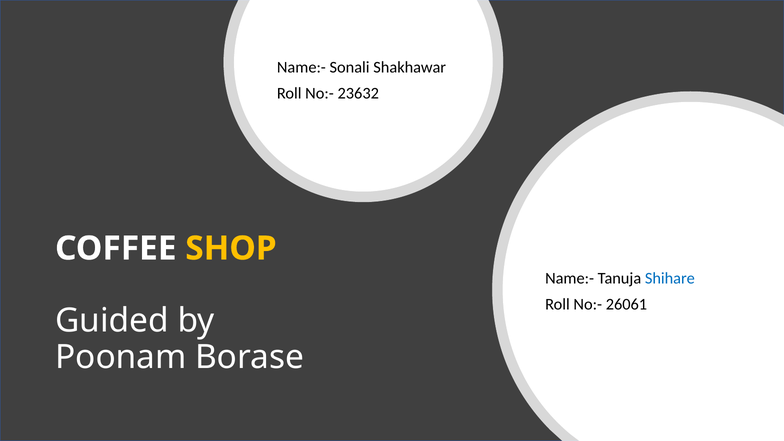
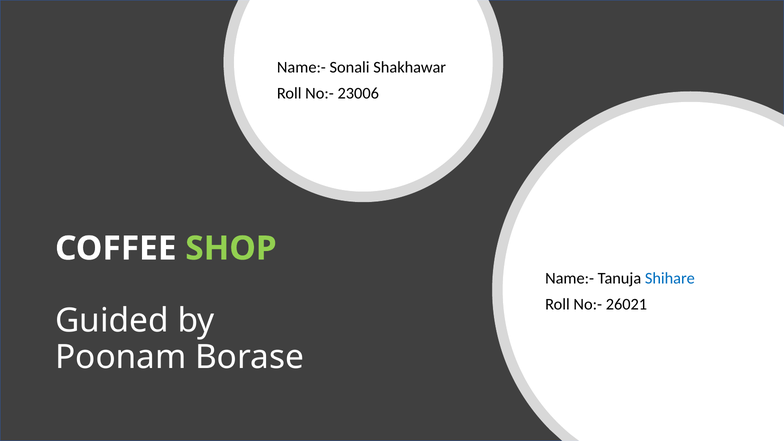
23632: 23632 -> 23006 (358, 93)
SHOP colour: yellow -> light green (231, 248)
26061: 26061 -> 26021 (626, 304)
